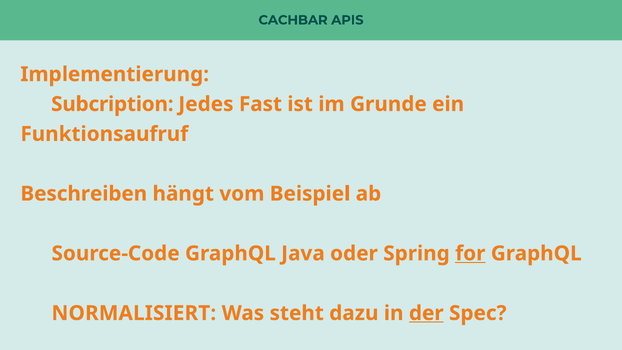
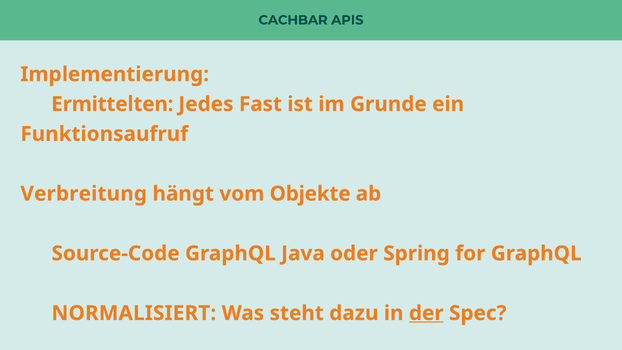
Subcription: Subcription -> Ermittelten (112, 104)
Beschreiben: Beschreiben -> Verbreitung (84, 194)
Beispiel: Beispiel -> Objekte (310, 194)
for underline: present -> none (470, 253)
